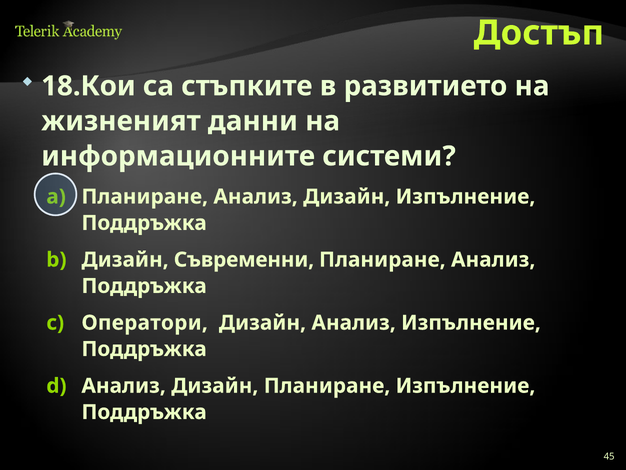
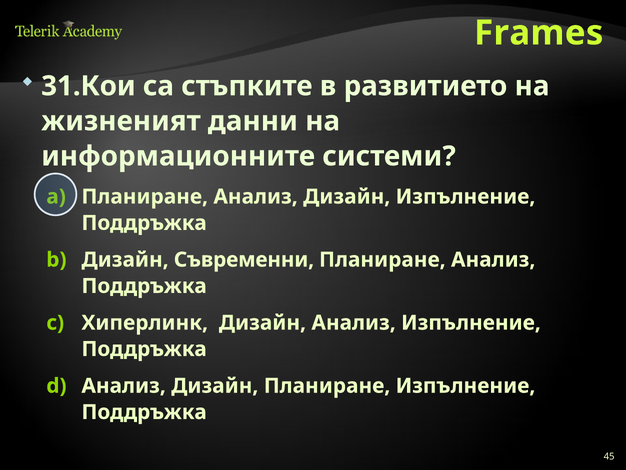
Достъп: Достъп -> Frames (539, 33)
18.Кои: 18.Кои -> 31.Кои (88, 86)
Оператори: Оператори -> Хиперлинк (145, 322)
